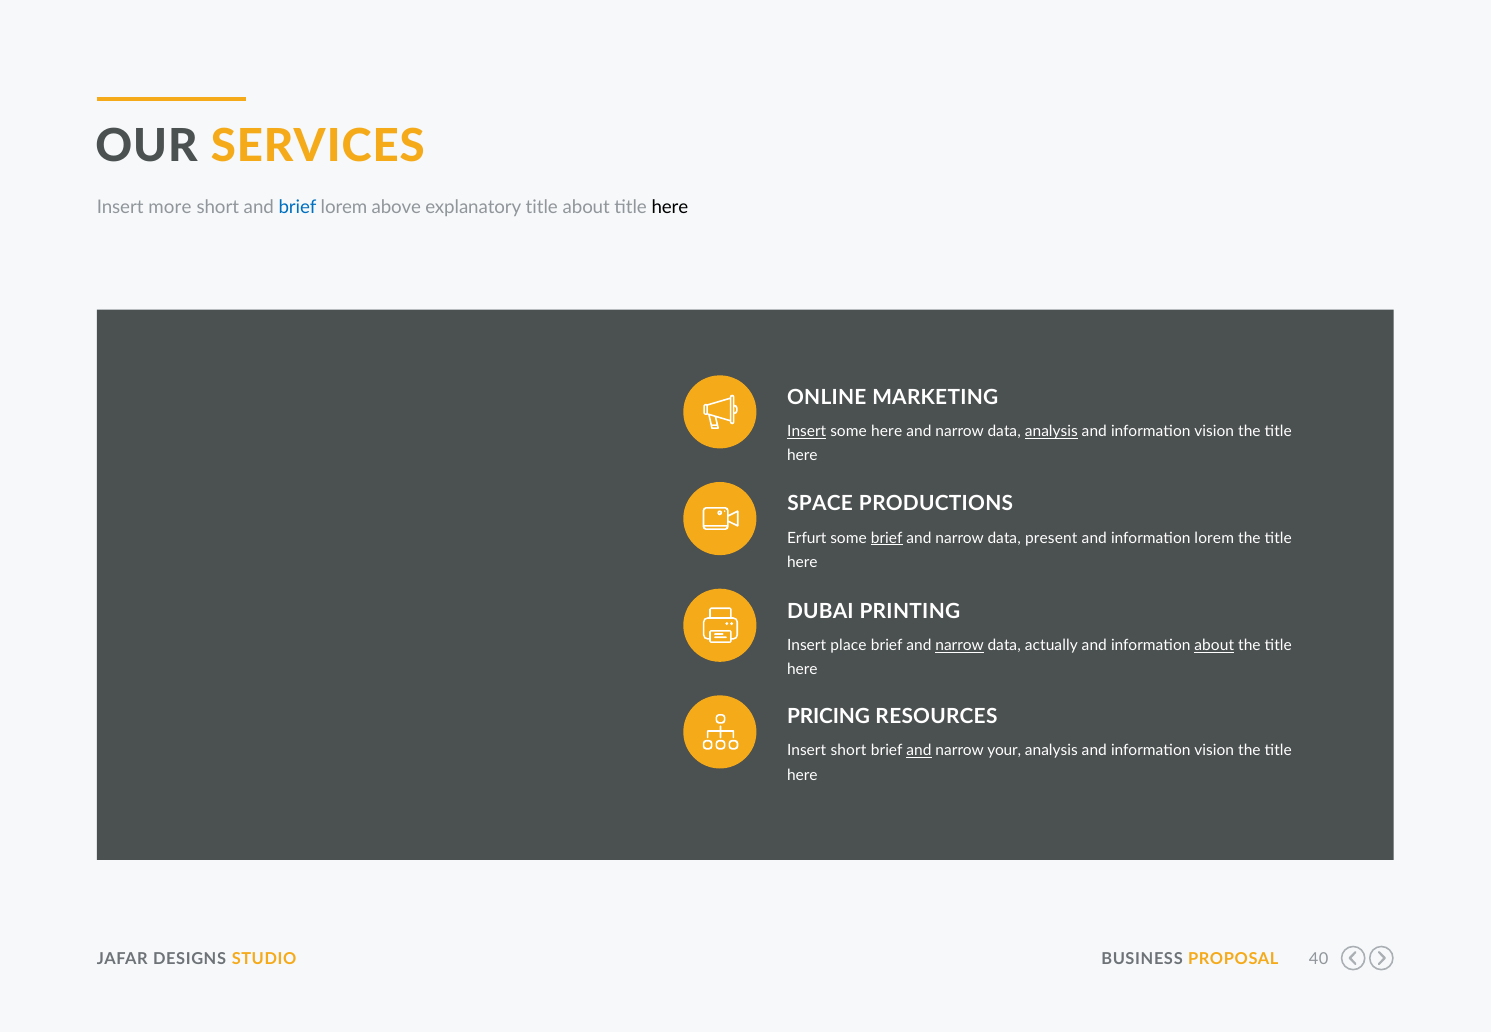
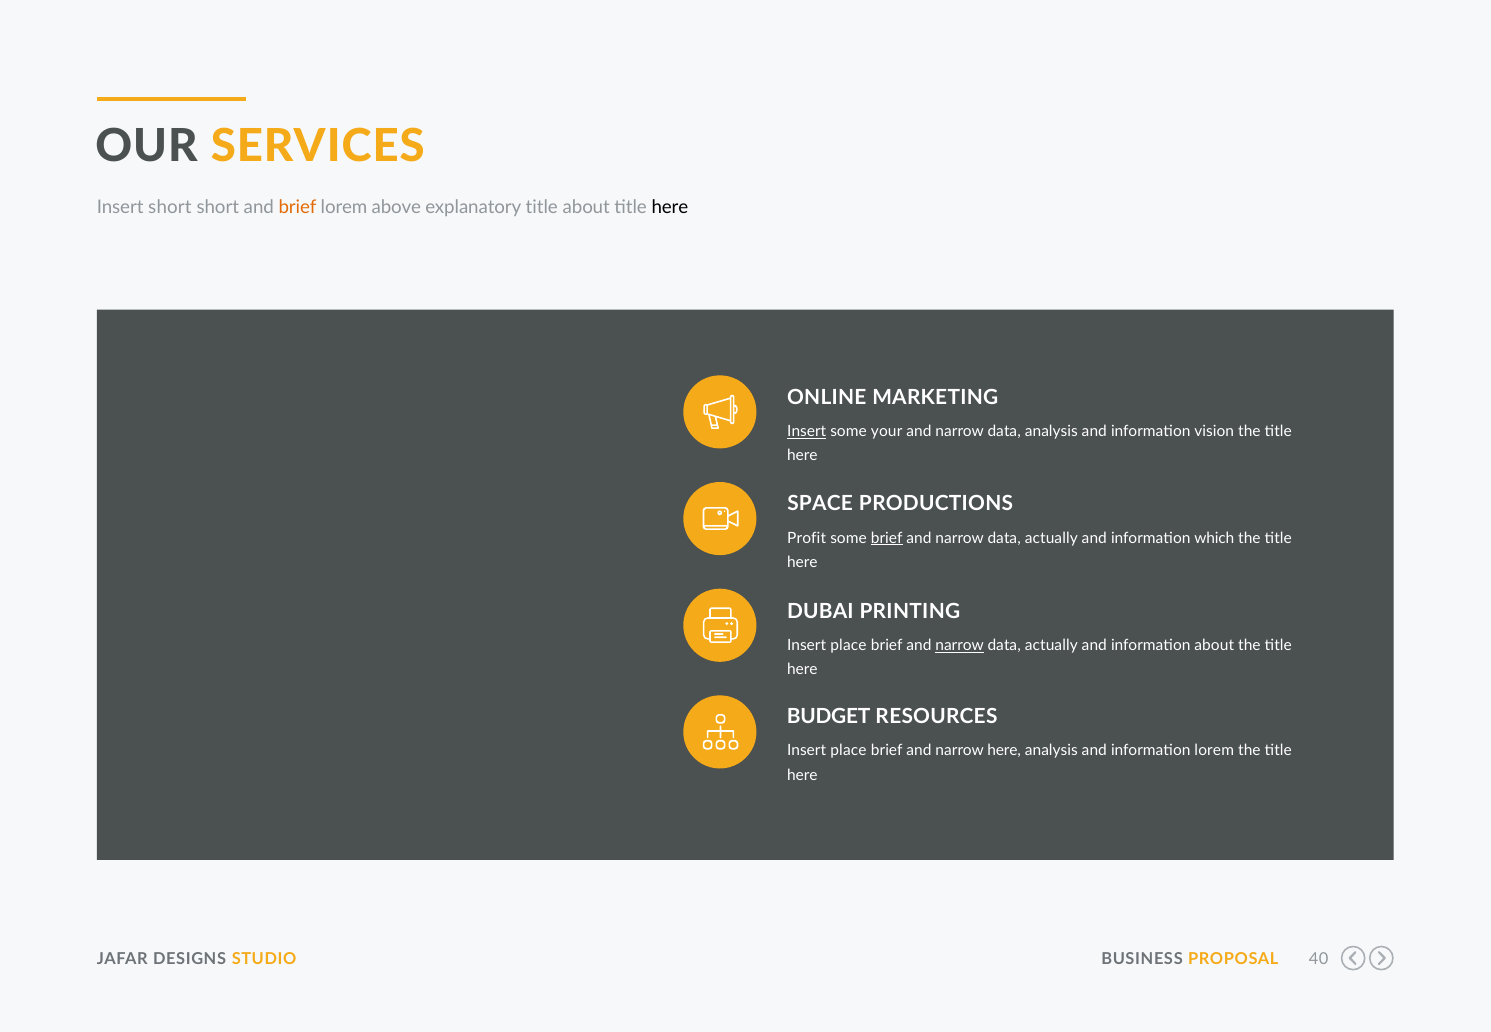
Insert more: more -> short (170, 207)
brief colour: blue -> orange (298, 207)
some here: here -> your (887, 432)
analysis underline: present -> none (1051, 432)
Erfurt: Erfurt -> Profit (807, 538)
present: present -> actually (1051, 538)
information lorem: lorem -> which (1214, 538)
about underline: present -> none (1214, 646)
PRICING: PRICING -> BUDGET (829, 717)
short: short -> place (849, 751)
and underline: present -> none (919, 751)
narrow your: your -> here (1004, 751)
vision: vision -> lorem (1214, 751)
